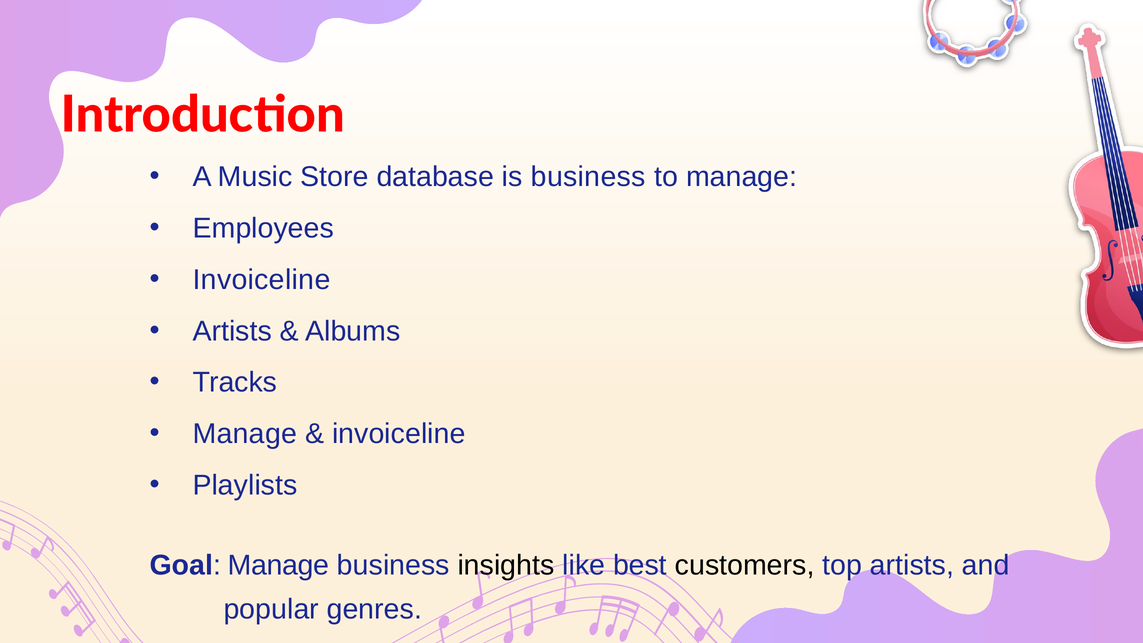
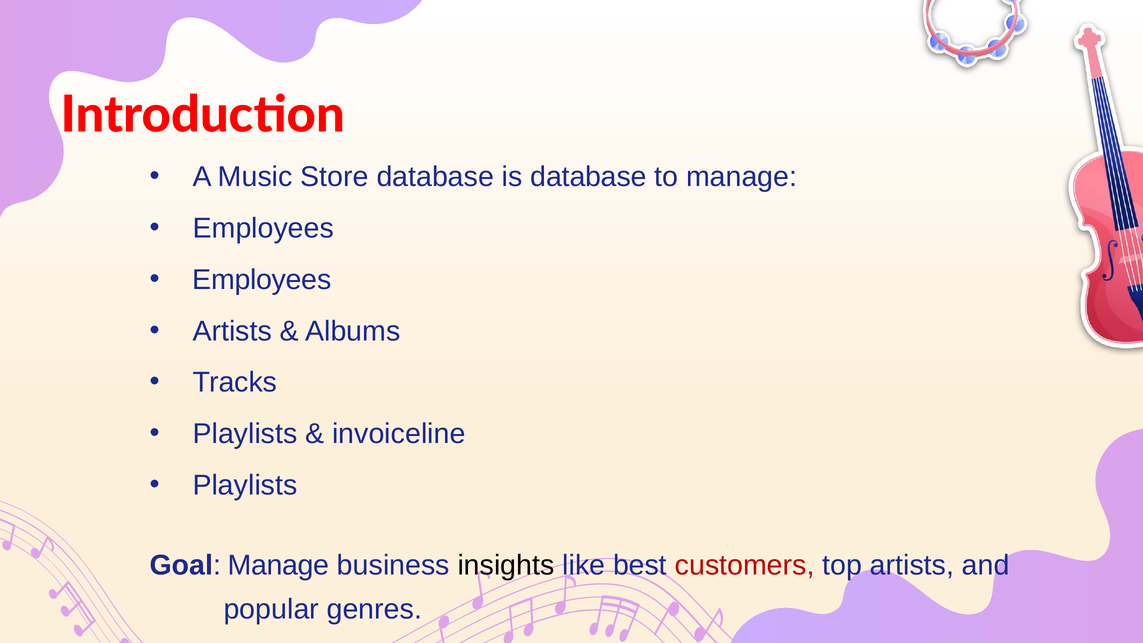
is business: business -> database (588, 177)
Invoiceline: Invoiceline -> Employees (262, 280)
Manage: Manage -> Playlists (245, 434)
customers colour: black -> red (745, 565)
